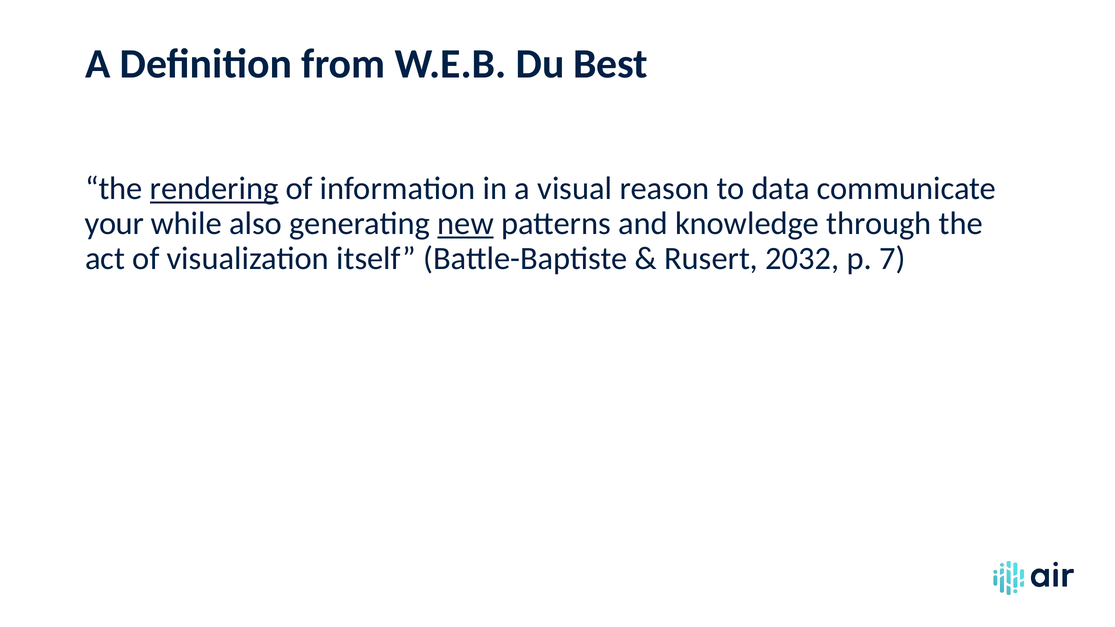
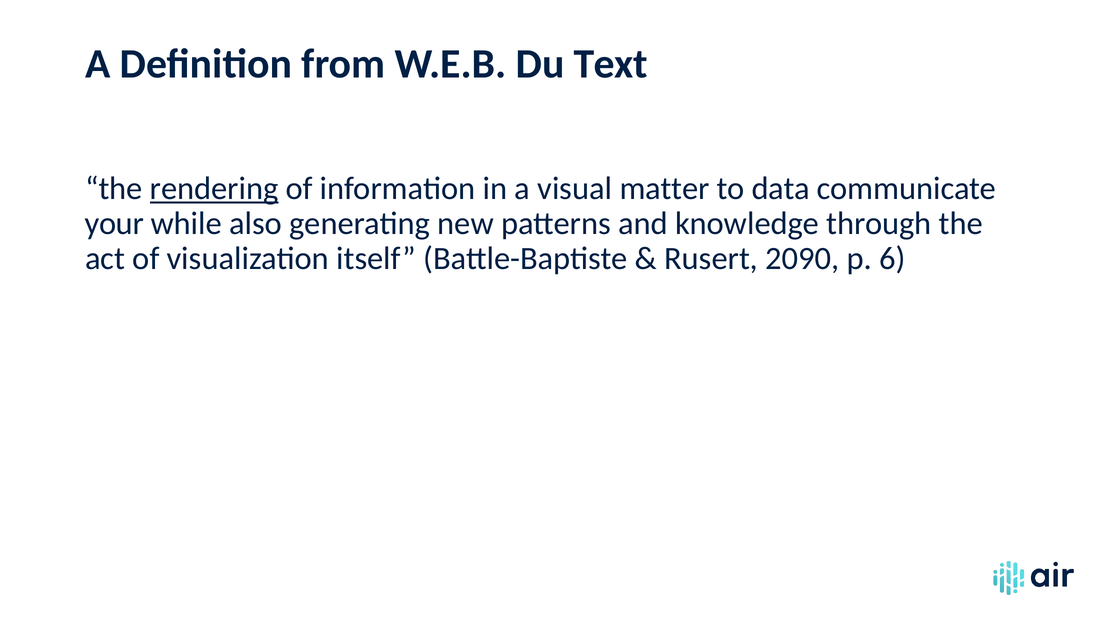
Best: Best -> Text (611, 64)
reason: reason -> matter (664, 189)
new underline: present -> none (466, 224)
2032: 2032 -> 2090 (802, 259)
7: 7 -> 6 (892, 259)
